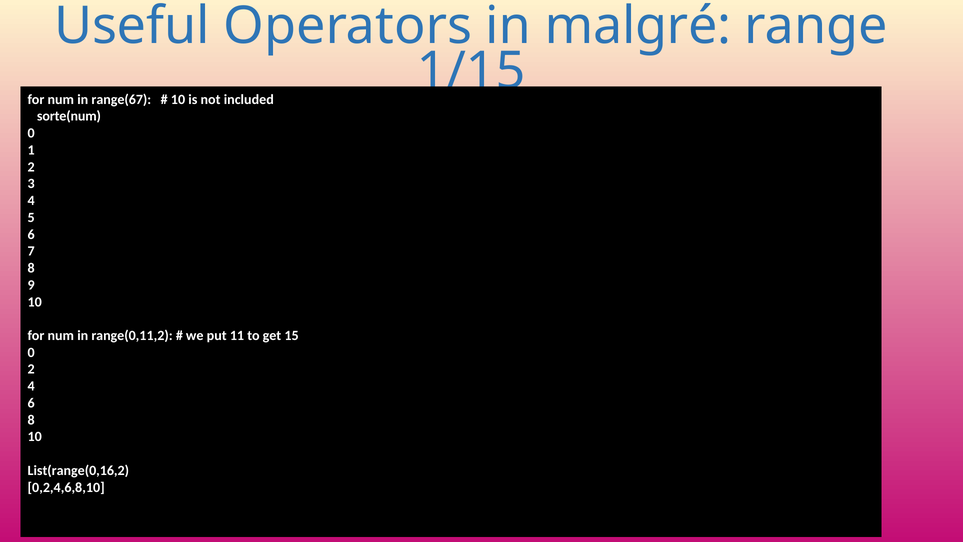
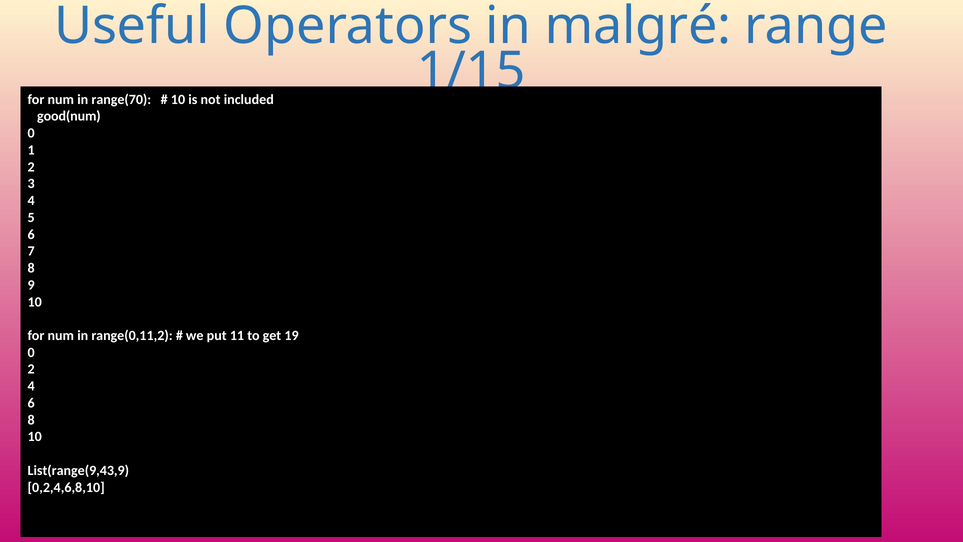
range(67: range(67 -> range(70 (121, 99)
sorte(num: sorte(num -> good(num (69, 116)
15: 15 -> 19 (292, 335)
List(range(0,16,2: List(range(0,16,2 -> List(range(9,43,9 (78, 470)
